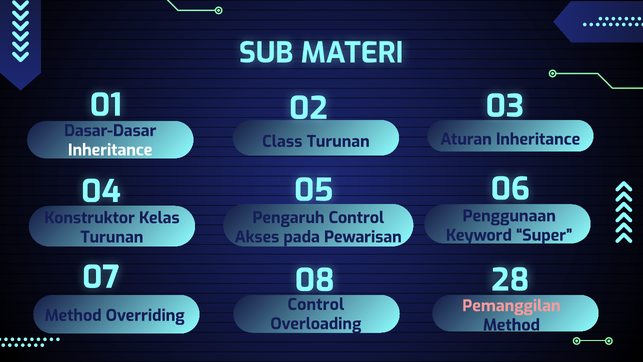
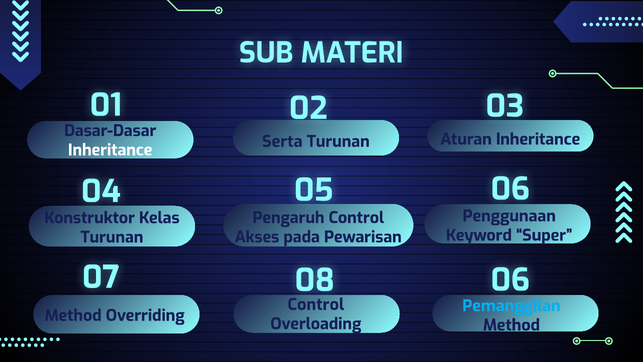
Class: Class -> Serta (282, 141)
07 28: 28 -> 06 (510, 280)
Pemanggilan colour: pink -> light blue (511, 306)
